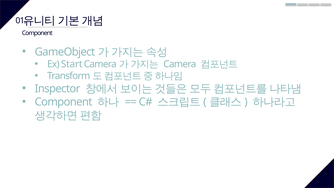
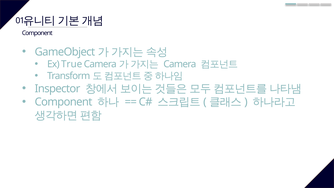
Start: Start -> True (72, 64)
